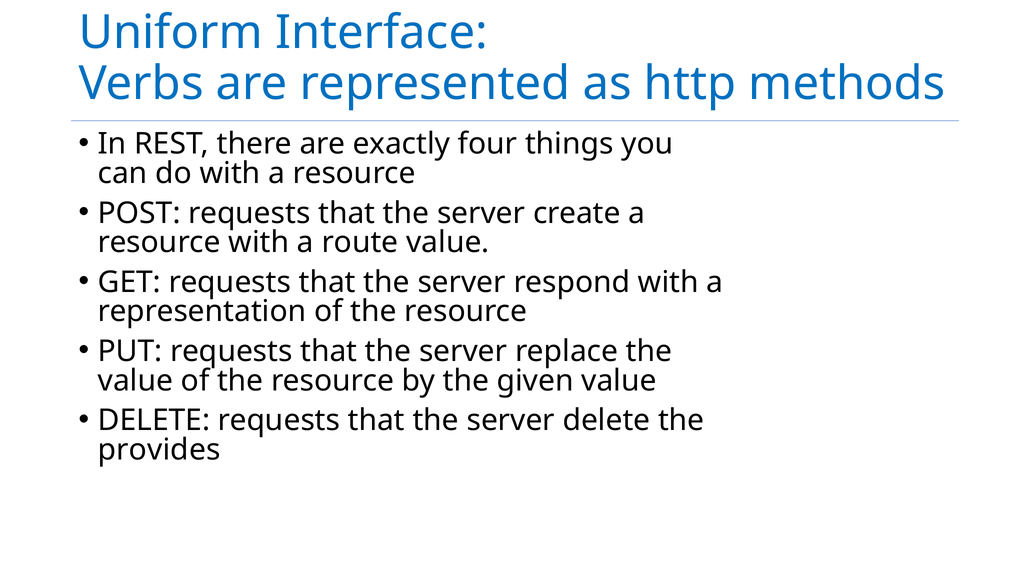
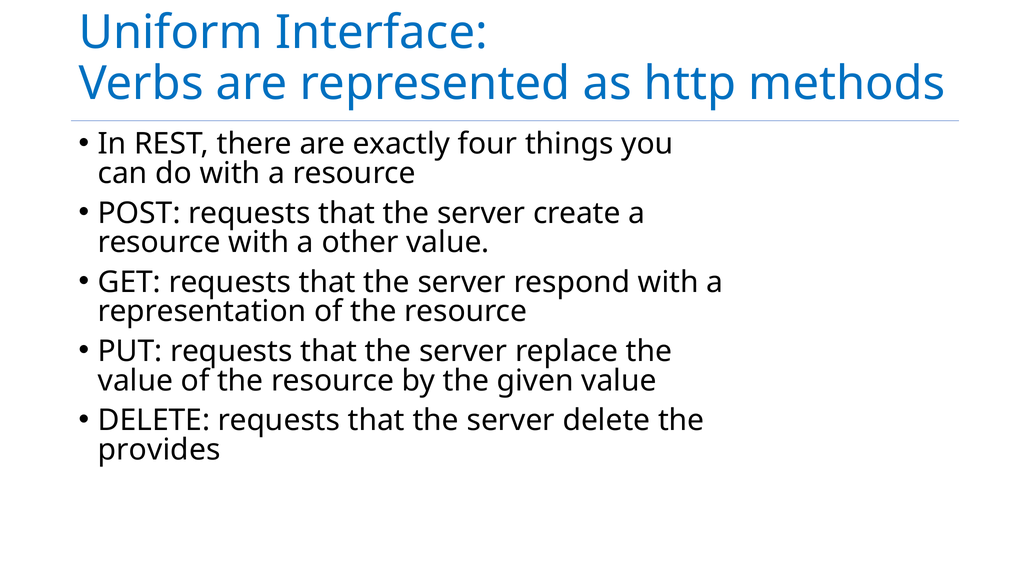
route: route -> other (360, 242)
